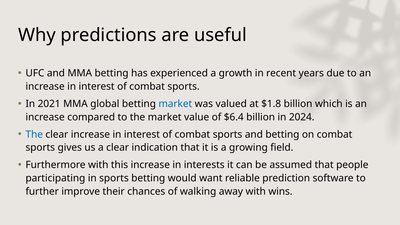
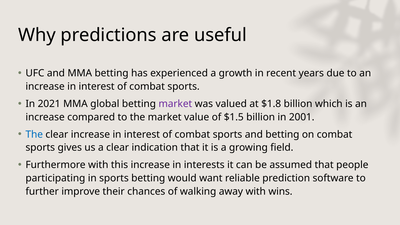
market colour: blue -> purple (175, 104)
$6.4: $6.4 -> $1.5 (234, 117)
2024: 2024 -> 2001 (302, 117)
